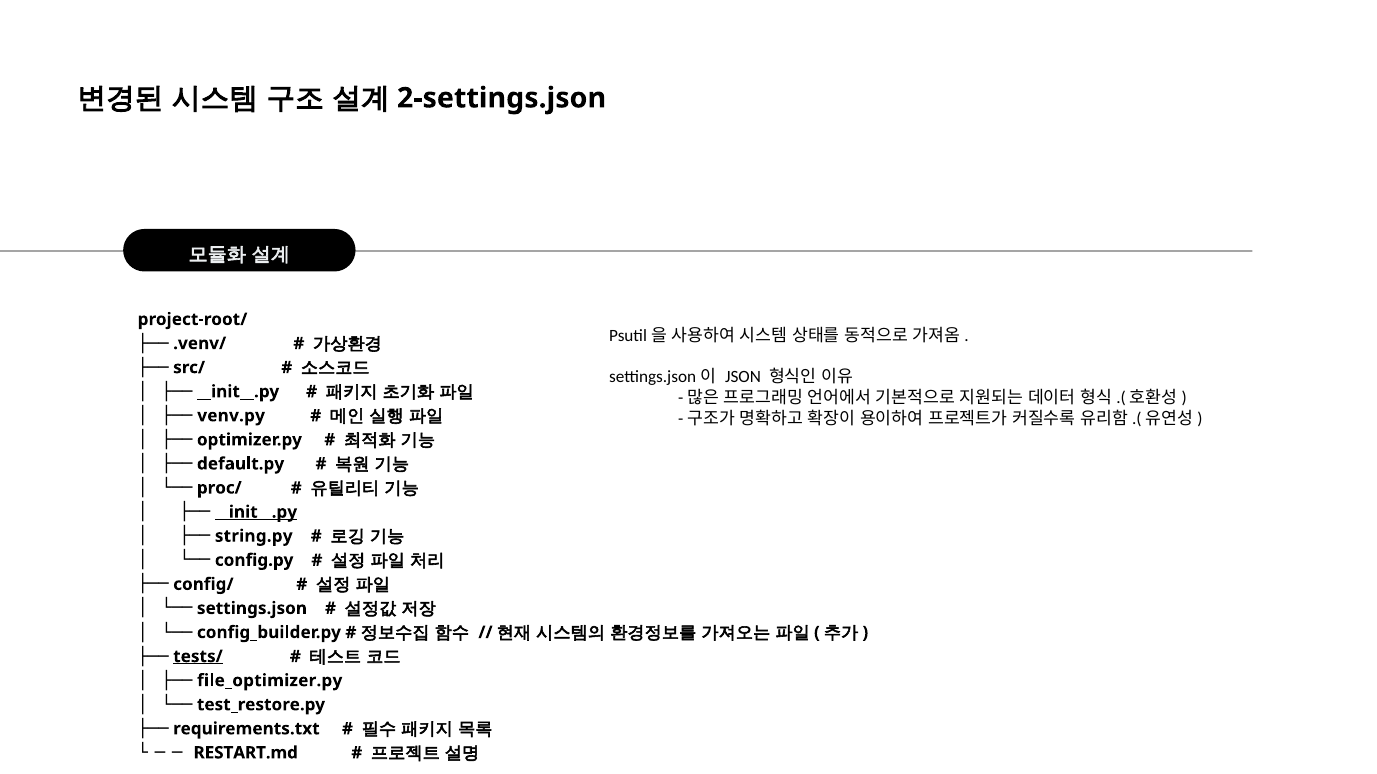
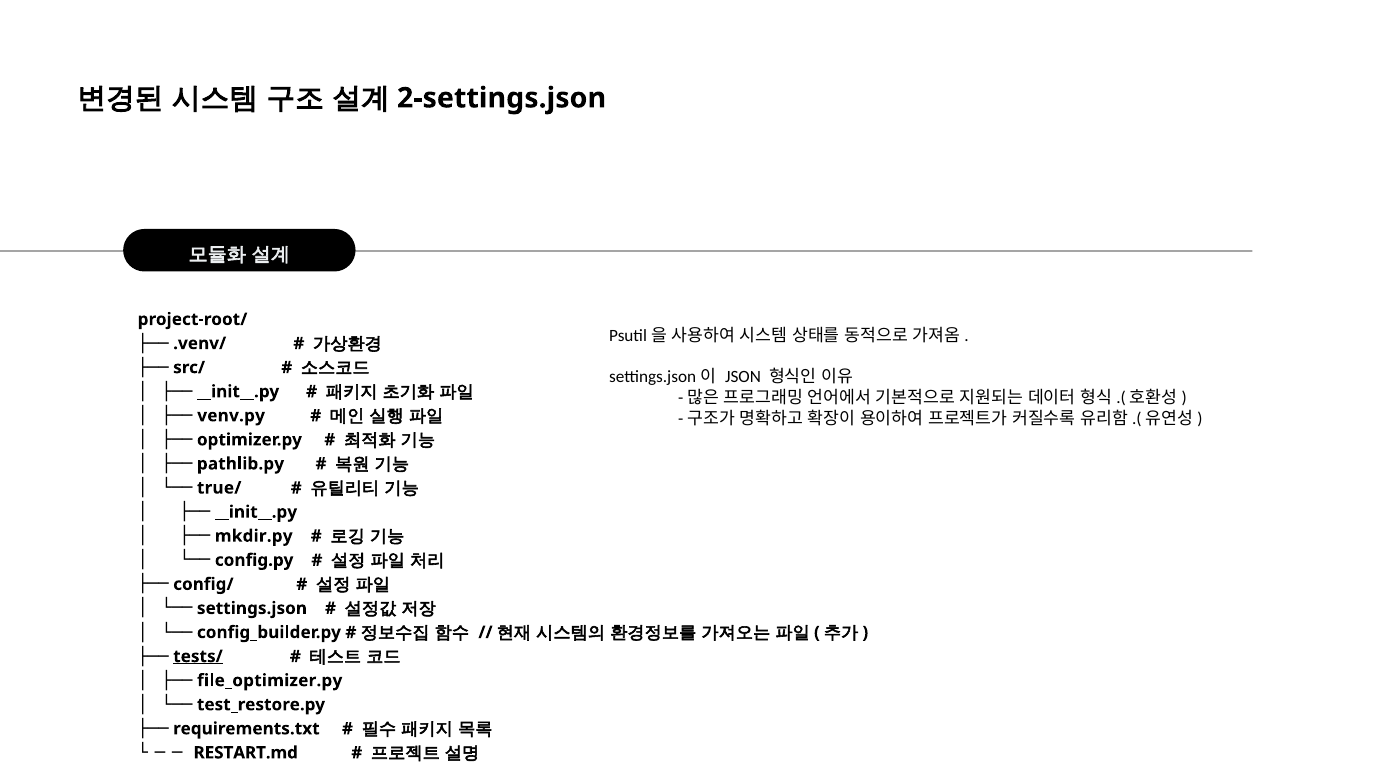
default.py: default.py -> pathlib.py (240, 464)
proc/: proc/ -> true/ (219, 488)
__init__.py underline: present -> none (256, 512)
string.py: string.py -> mkdir.py (254, 536)
